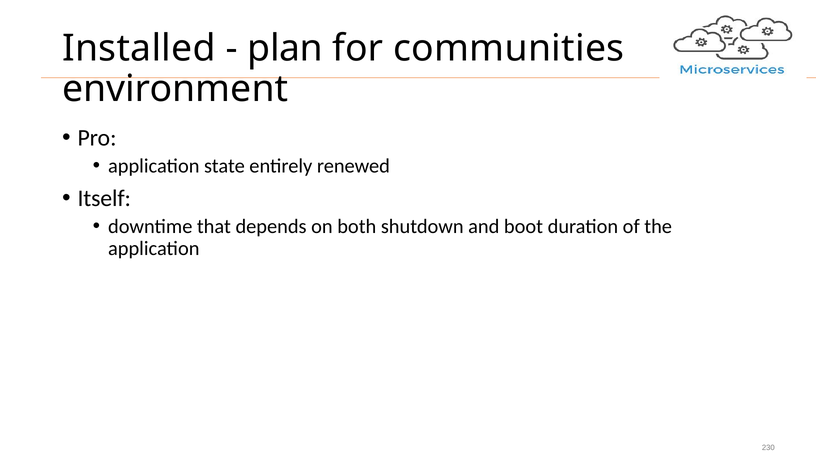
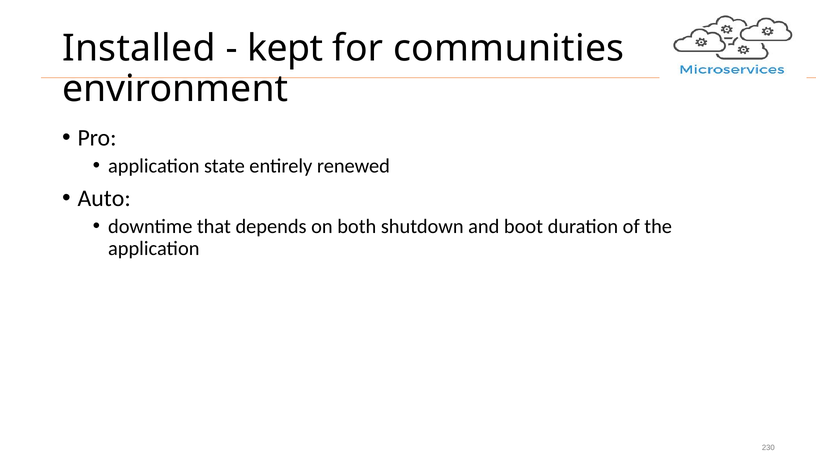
plan: plan -> kept (285, 48)
Itself: Itself -> Auto (104, 198)
